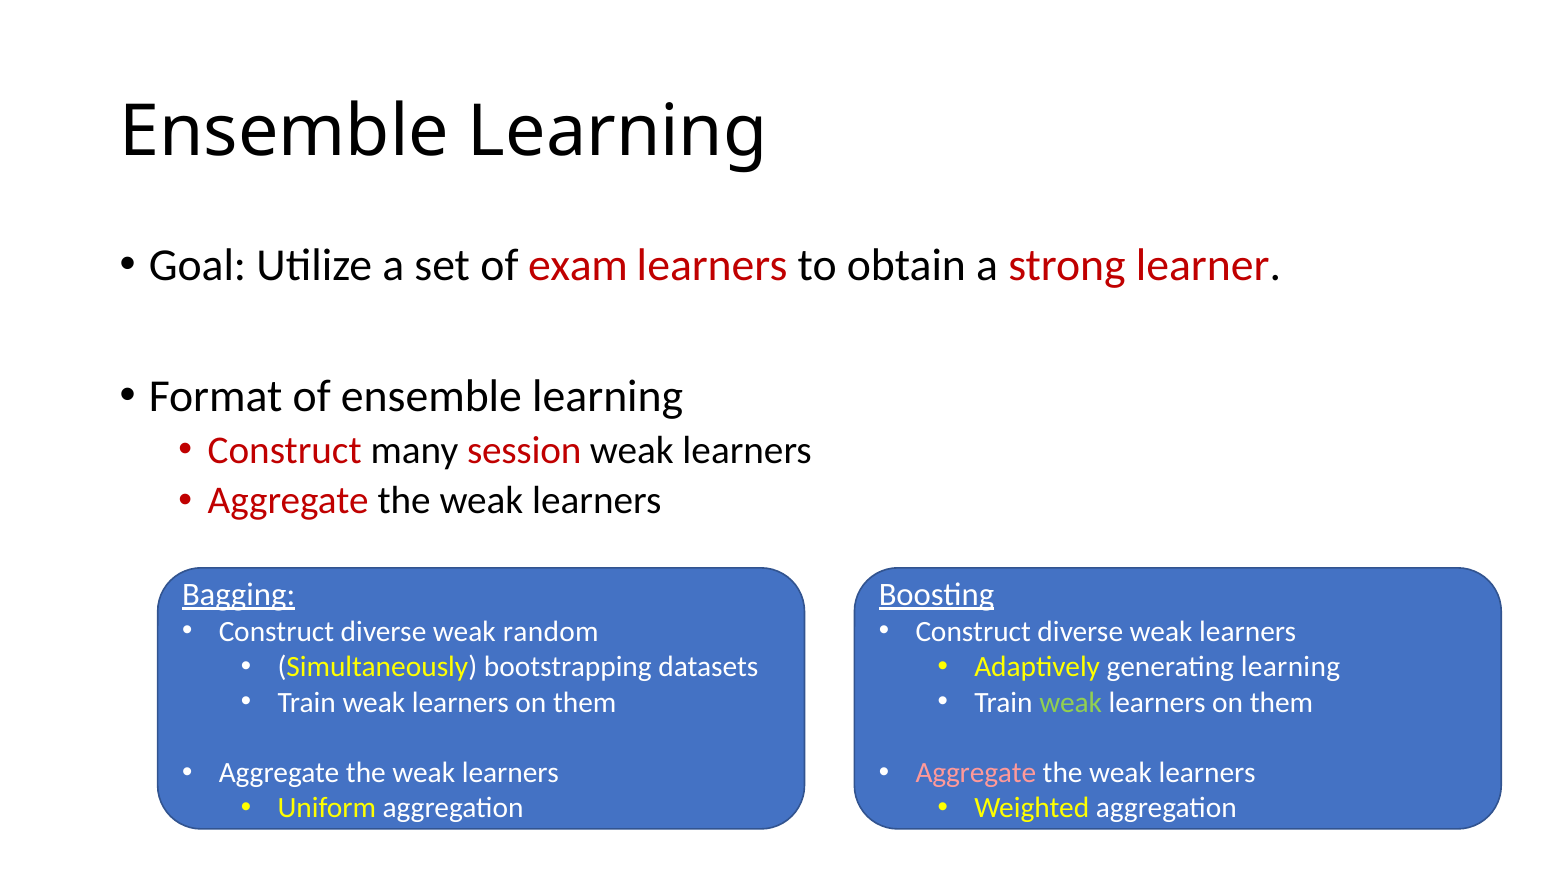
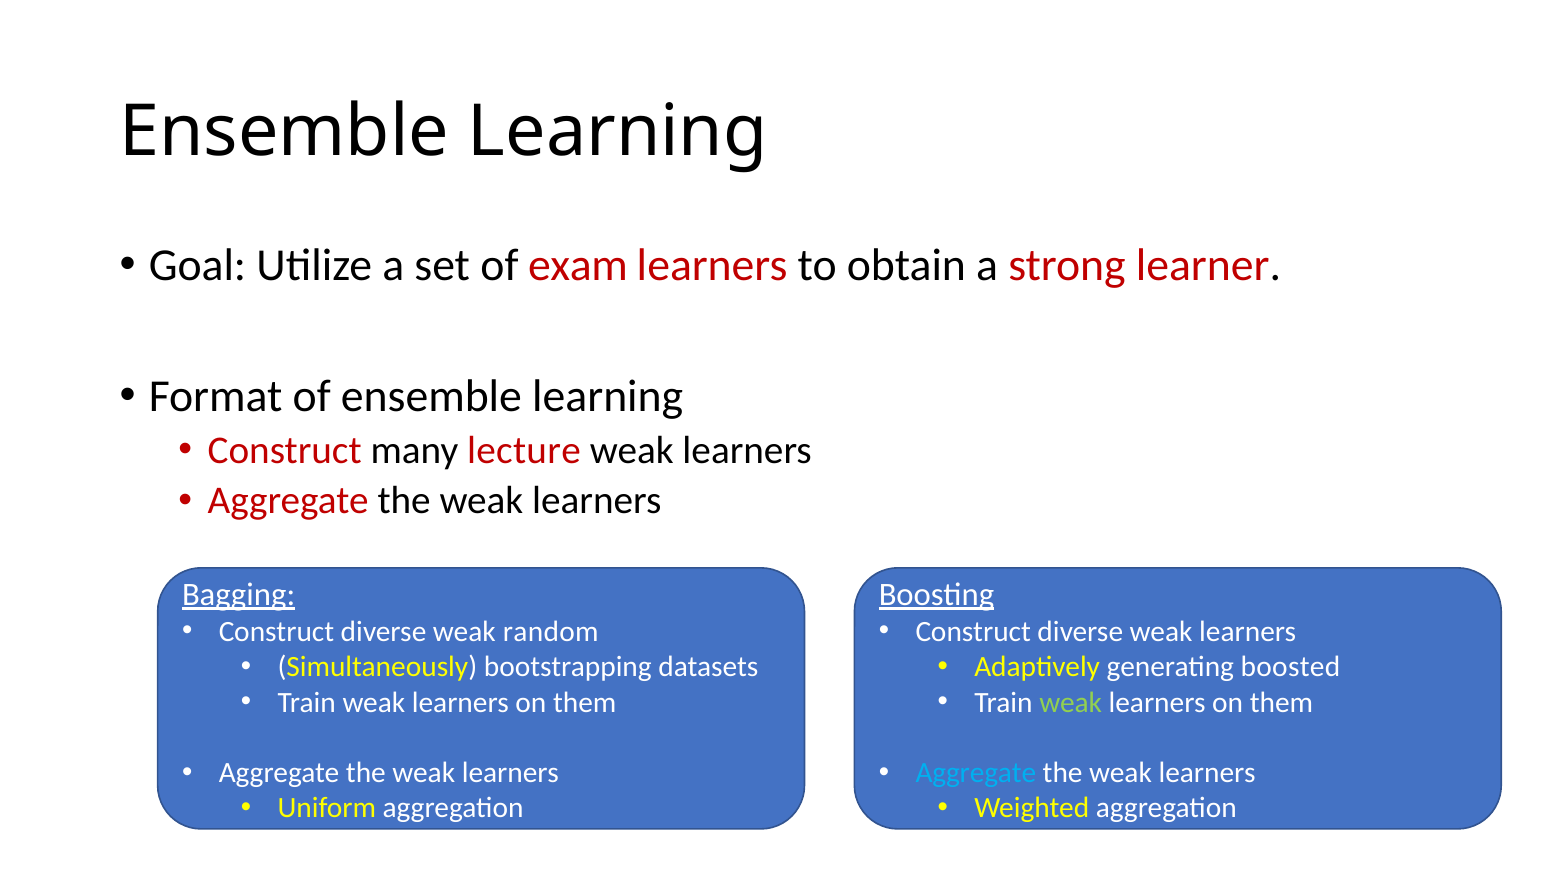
session: session -> lecture (524, 450)
generating learning: learning -> boosted (1291, 667)
Aggregate colour: pink -> light blue (976, 773)
